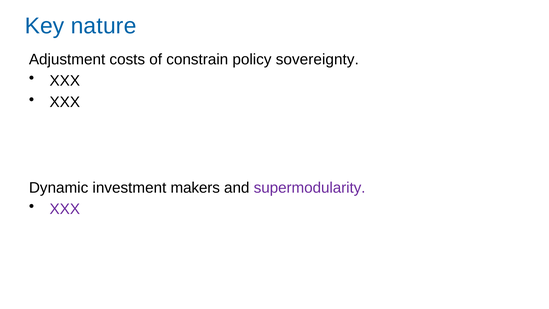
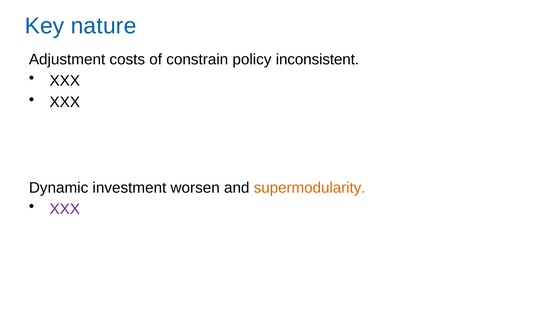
sovereignty: sovereignty -> inconsistent (317, 59)
makers: makers -> worsen (195, 188)
supermodularity colour: purple -> orange (310, 188)
